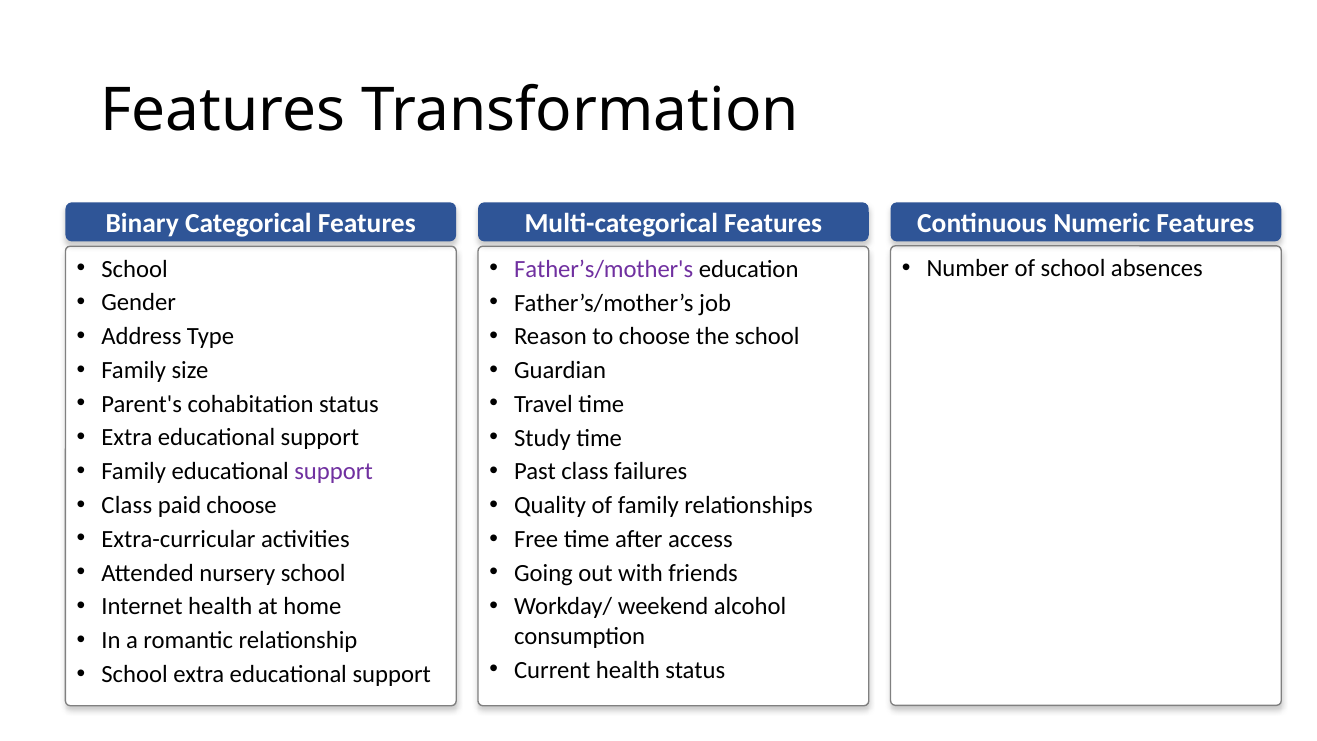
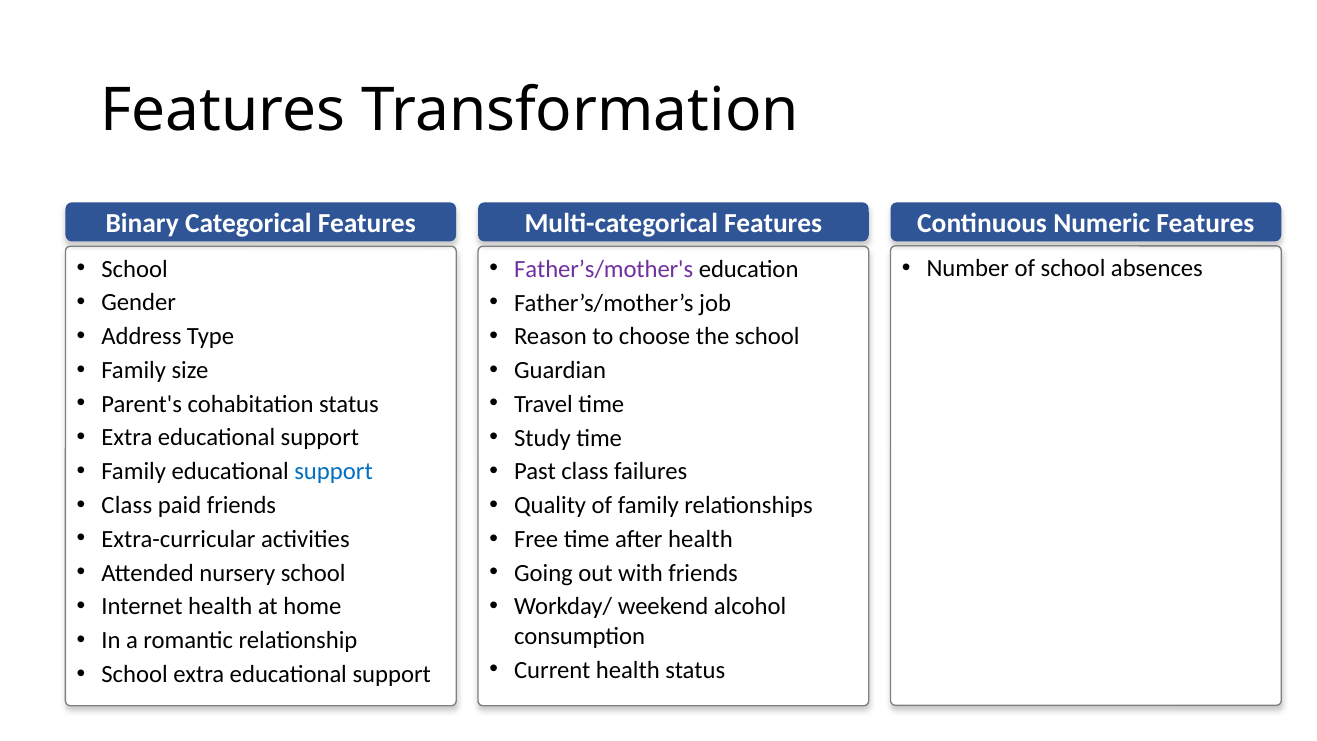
support colour: purple -> blue (334, 471)
paid choose: choose -> friends (241, 505)
after access: access -> health (700, 539)
